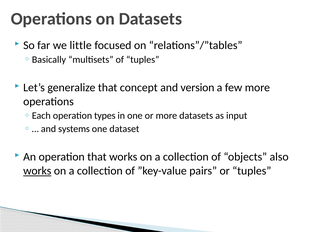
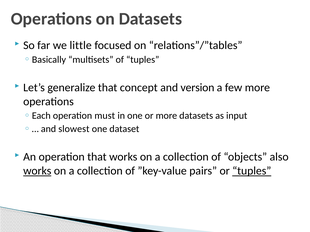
types: types -> must (105, 116)
systems: systems -> slowest (74, 129)
tuples underline: none -> present (252, 171)
